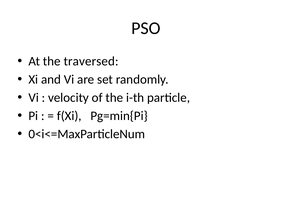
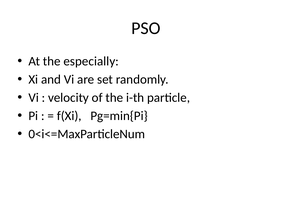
traversed: traversed -> especially (91, 61)
